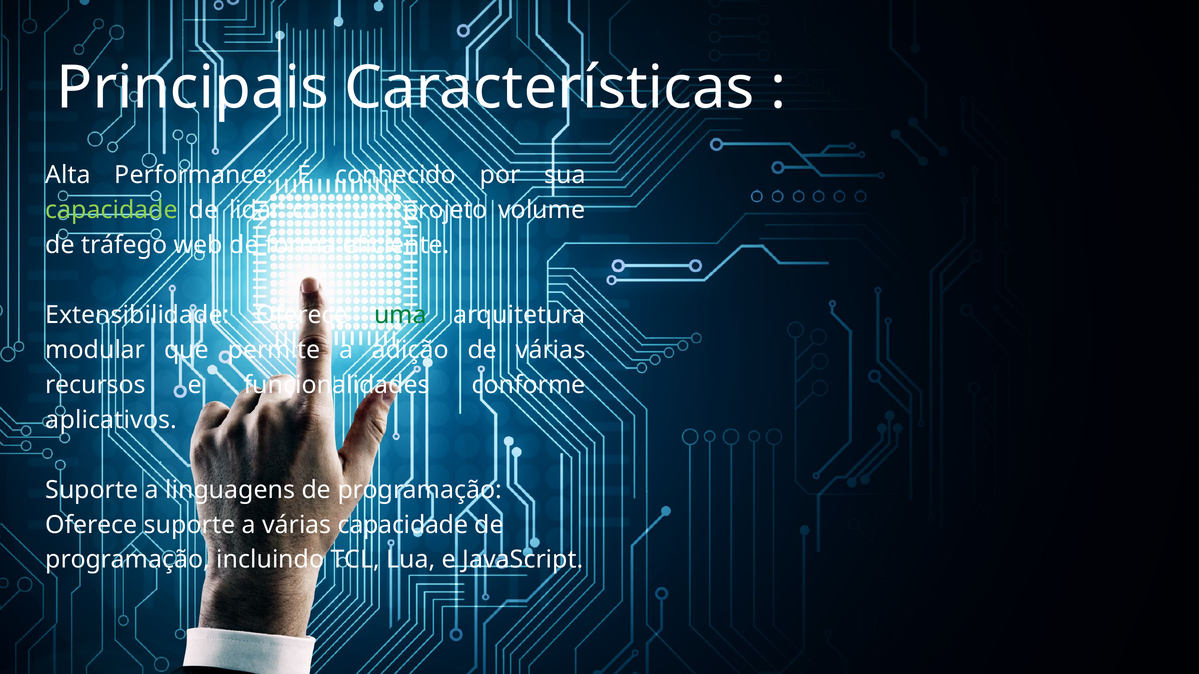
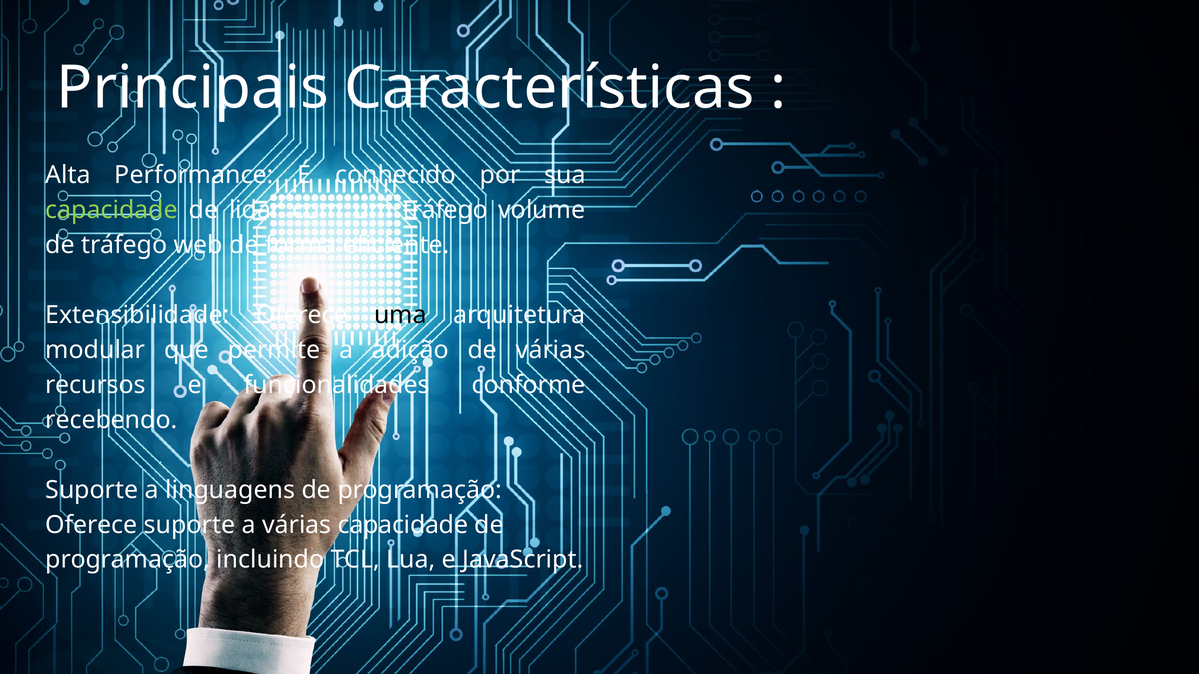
um projeto: projeto -> tráfego (445, 210)
uma colour: green -> black (400, 315)
aplicativos: aplicativos -> recebendo (111, 420)
